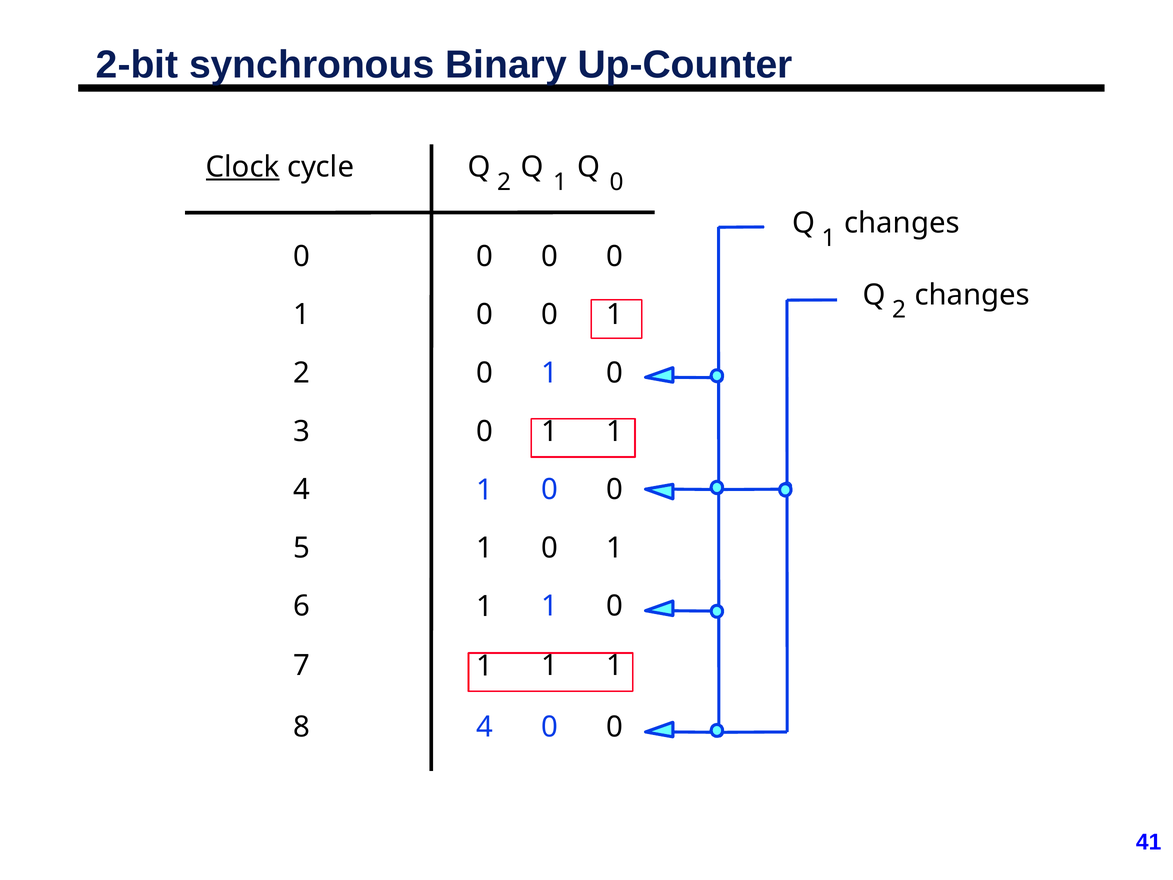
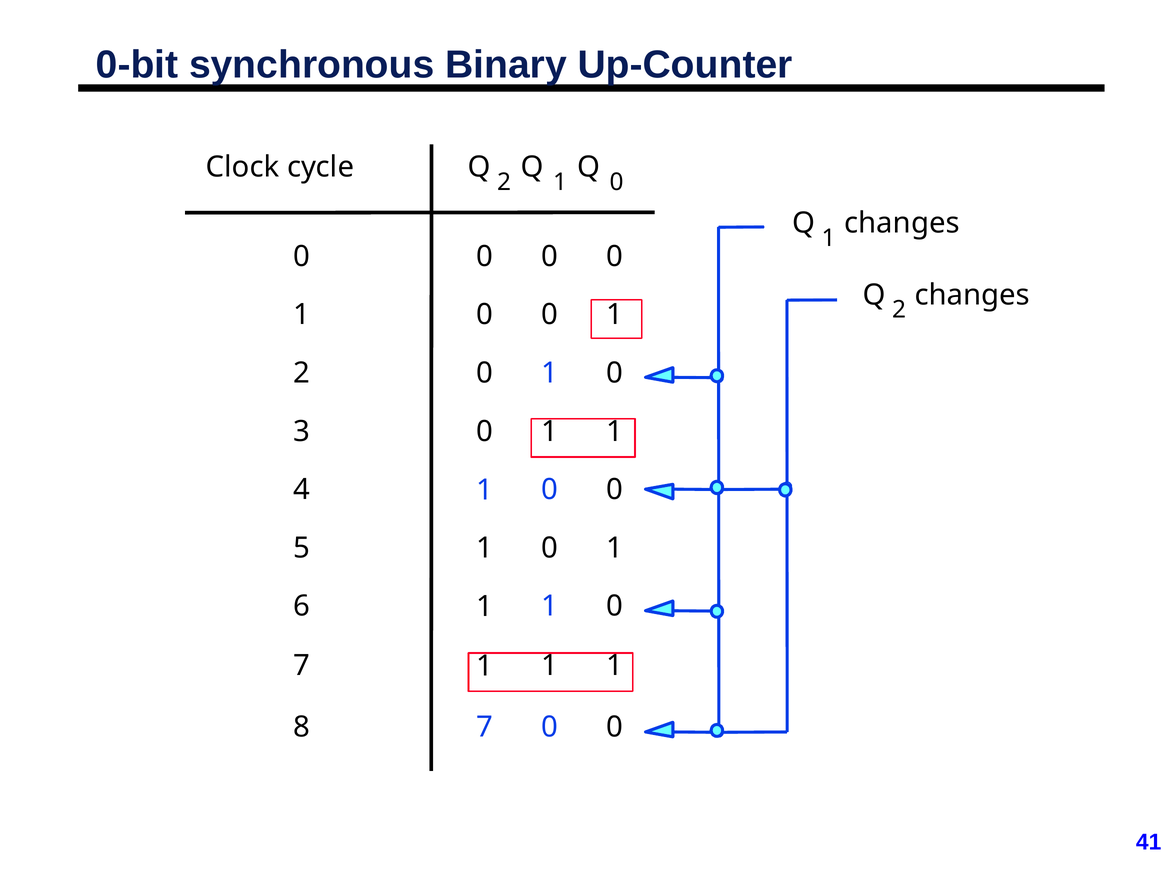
2-bit: 2-bit -> 0-bit (137, 65)
Clock underline: present -> none (243, 167)
8 4: 4 -> 7 (484, 727)
